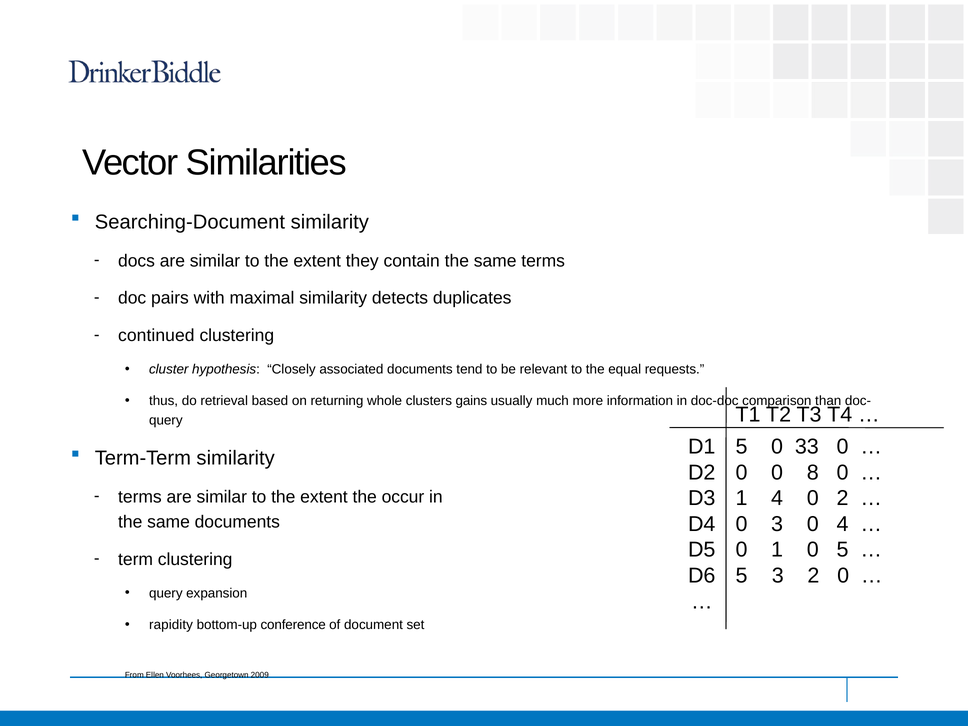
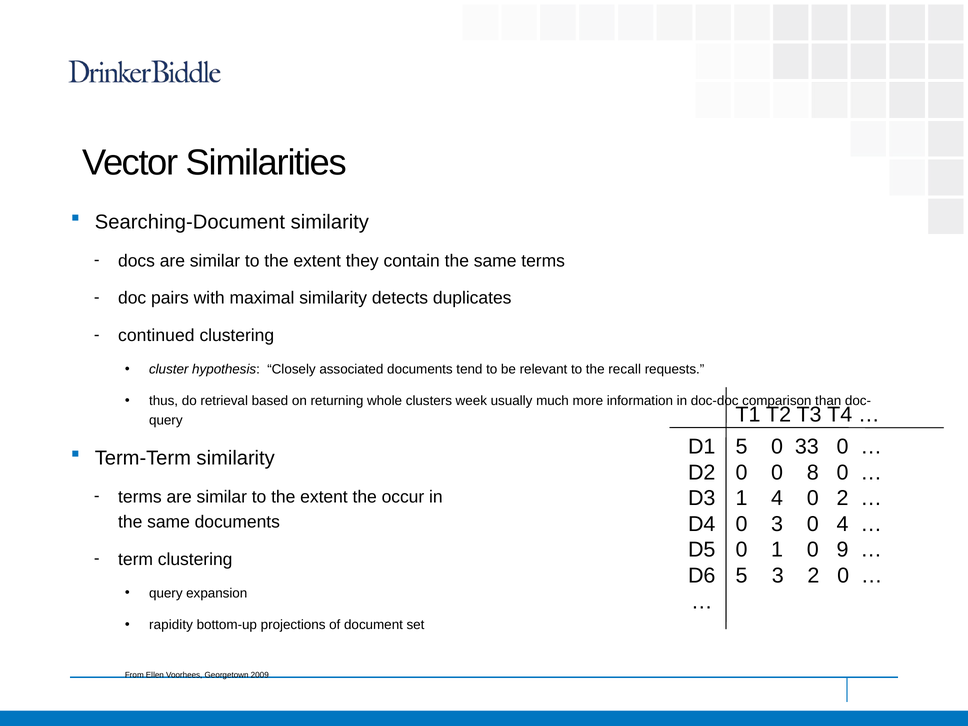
equal: equal -> recall (625, 369)
gains: gains -> week (471, 401)
0 5: 5 -> 9 (843, 550)
conference: conference -> projections (293, 625)
